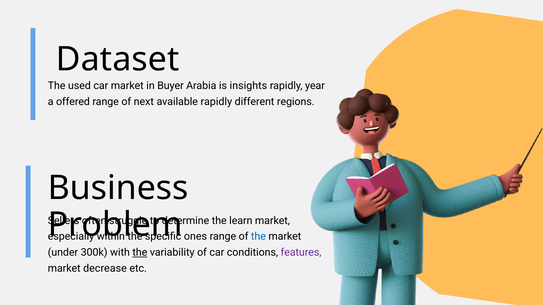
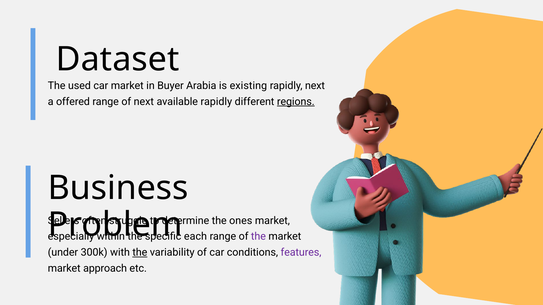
insights: insights -> existing (248, 86)
rapidly year: year -> next (315, 86)
regions underline: none -> present (296, 102)
learn: learn -> ones (241, 221)
ones: ones -> each (195, 237)
the colour: blue -> purple (258, 237)
decrease: decrease -> approach (105, 269)
